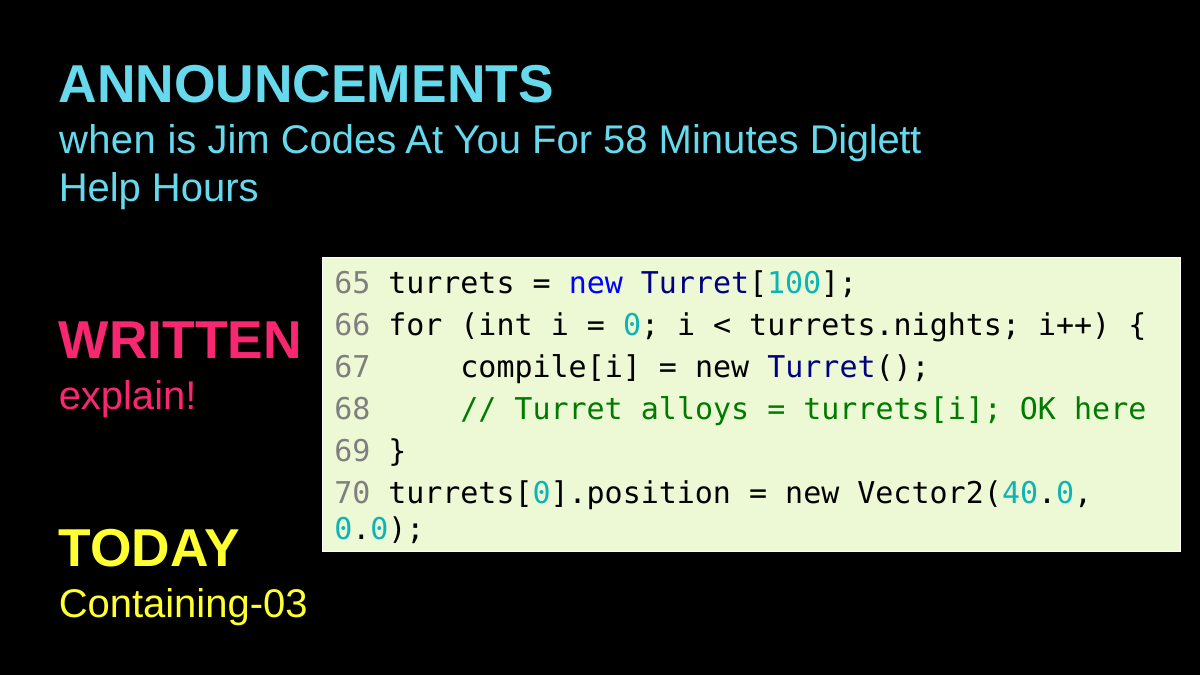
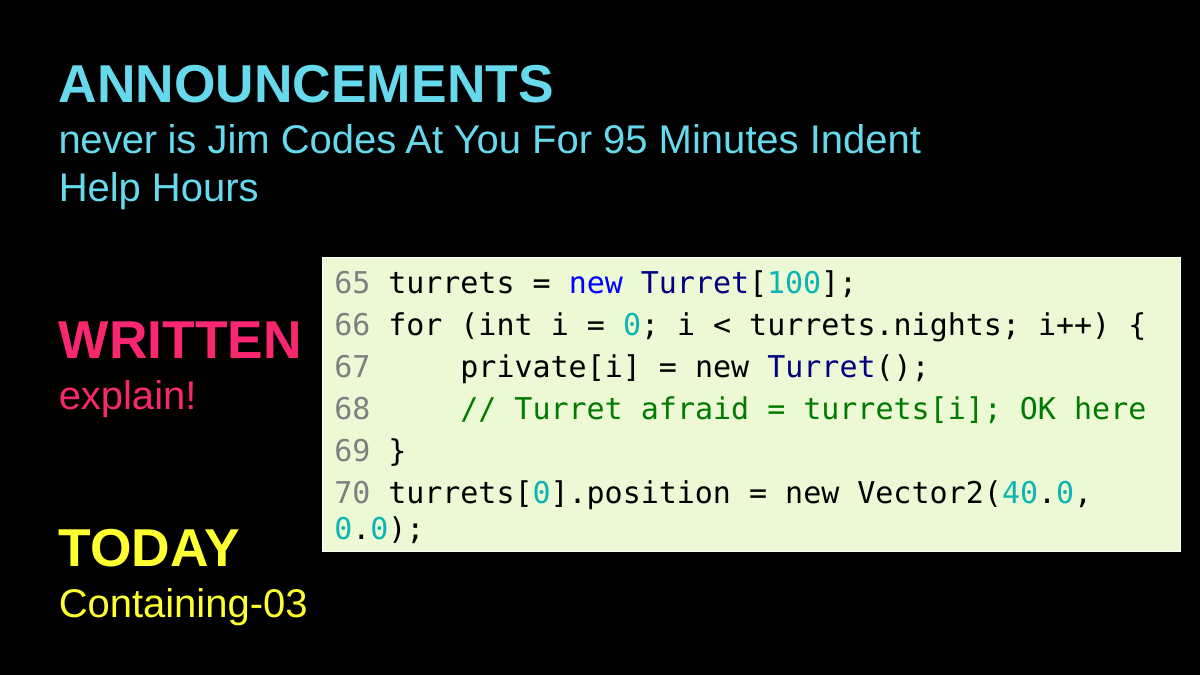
when: when -> never (108, 140)
58: 58 -> 95 (625, 140)
Diglett: Diglett -> Indent (865, 140)
compile[i: compile[i -> private[i (551, 367)
alloys: alloys -> afraid (695, 409)
